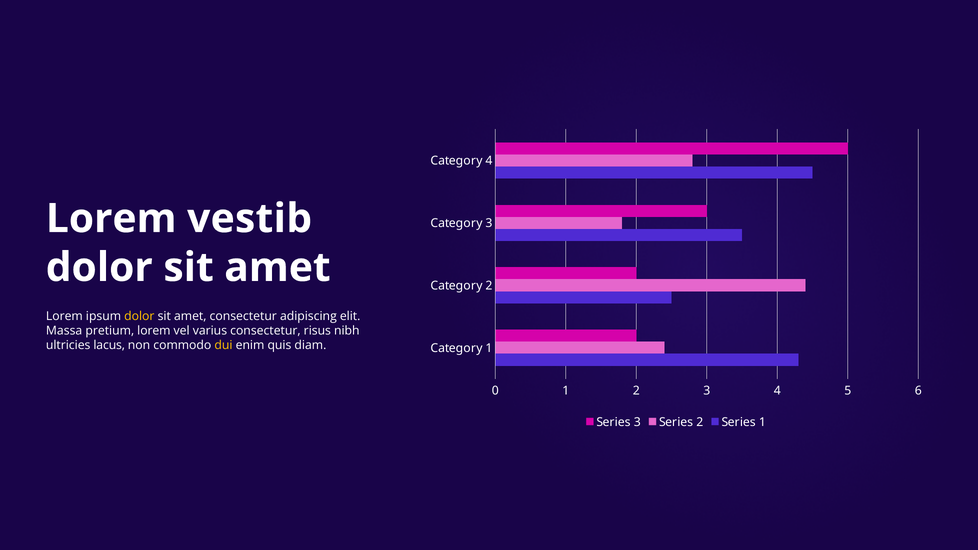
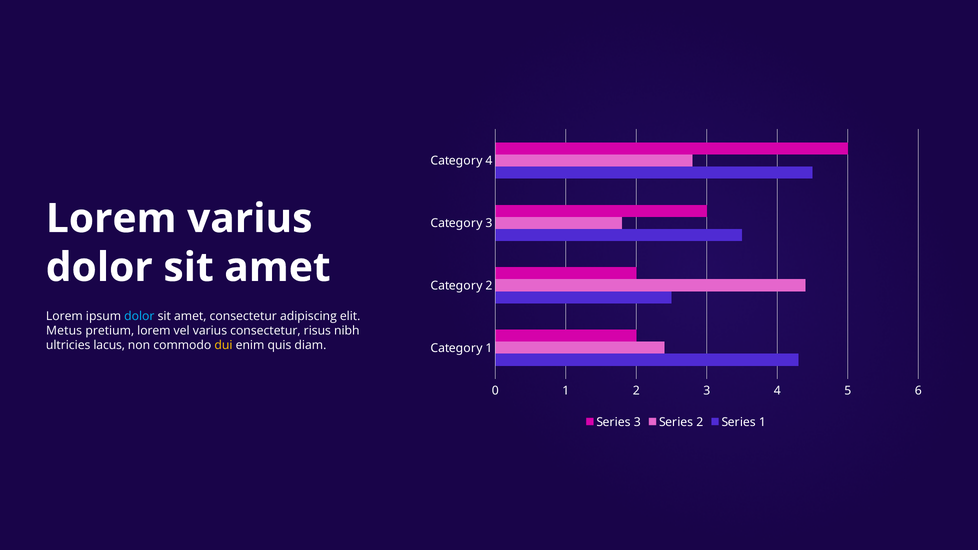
Lorem vestib: vestib -> varius (250, 219)
dolor colour: yellow -> light blue (139, 316)
Massa: Massa -> Metus (64, 331)
